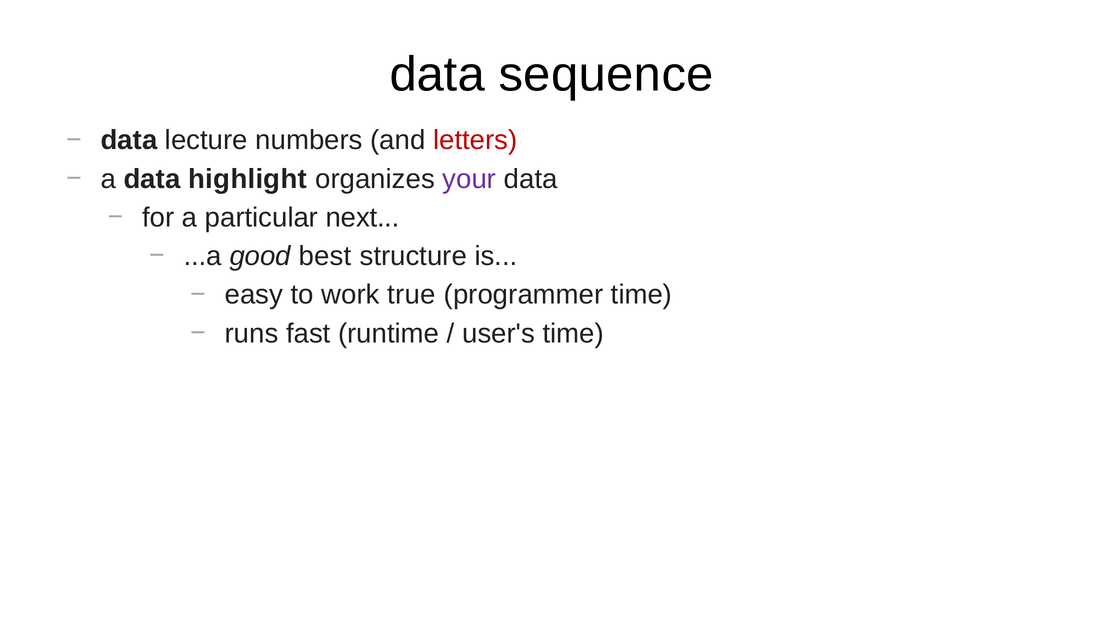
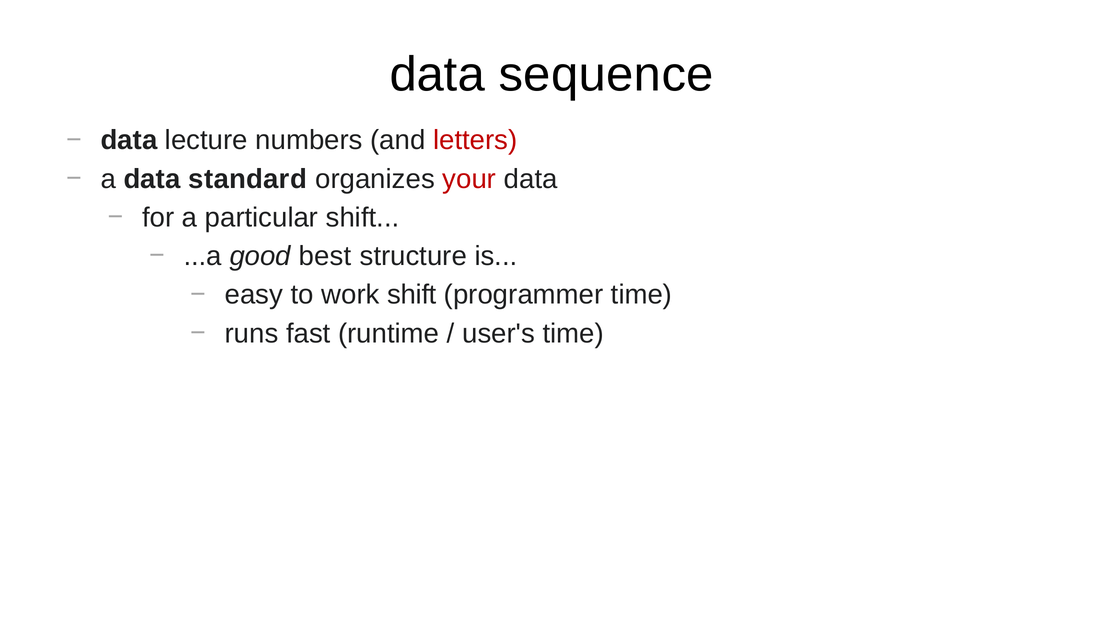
highlight: highlight -> standard (248, 179)
your colour: purple -> red (469, 179)
particular next: next -> shift (363, 218)
work true: true -> shift (412, 295)
